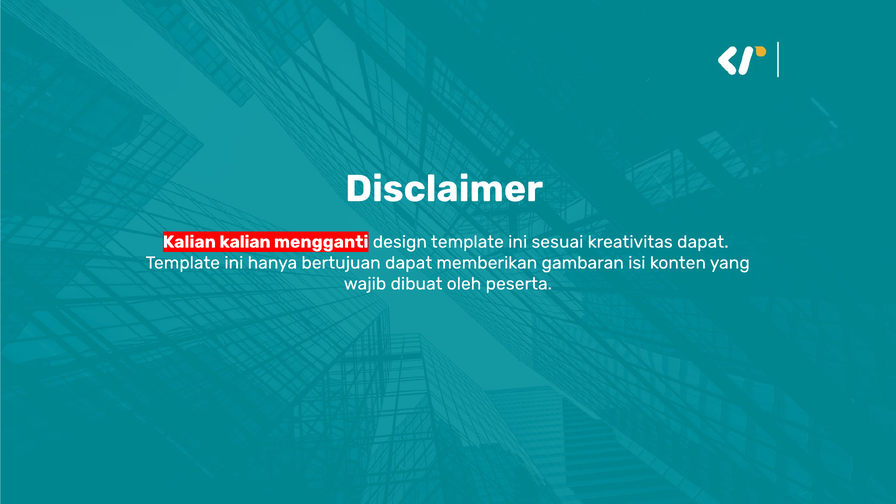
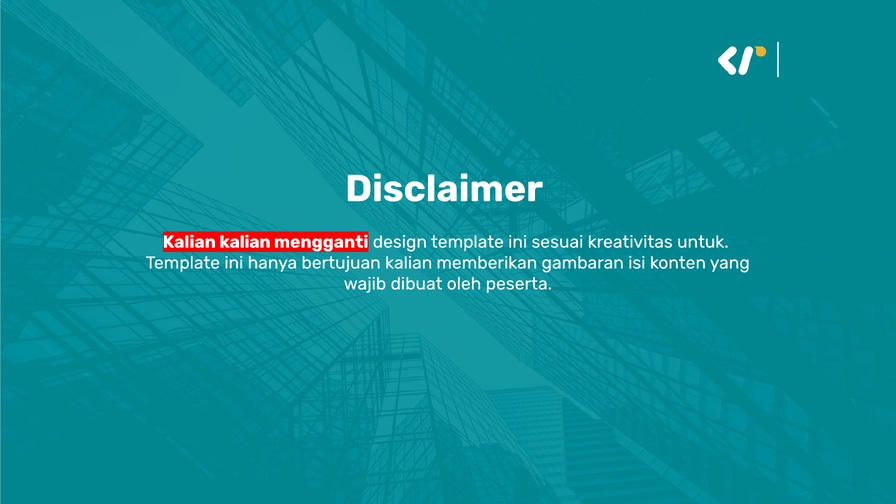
kreativitas dapat: dapat -> untuk (703, 242)
bertujuan dapat: dapat -> kalian (409, 263)
